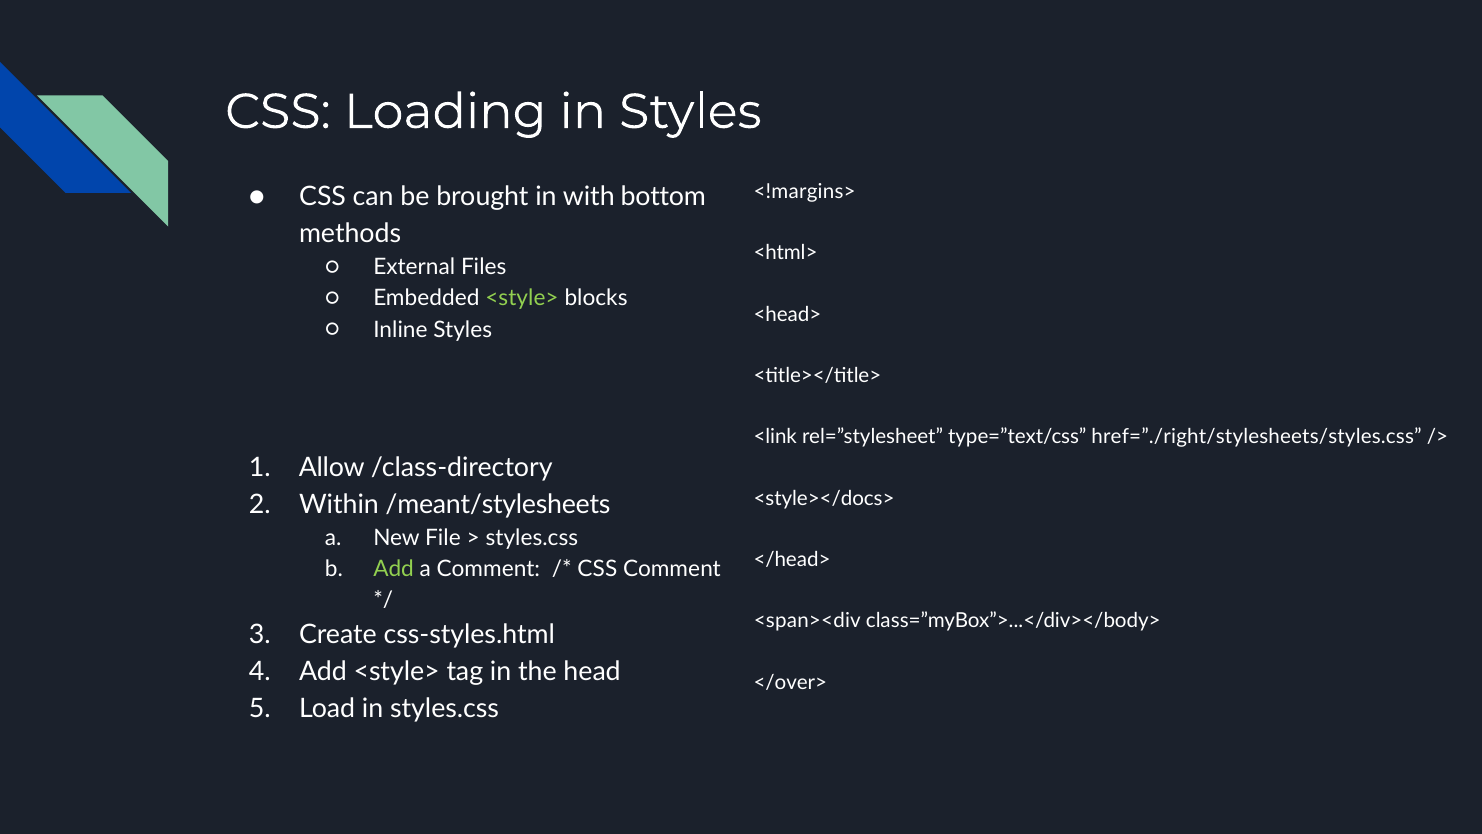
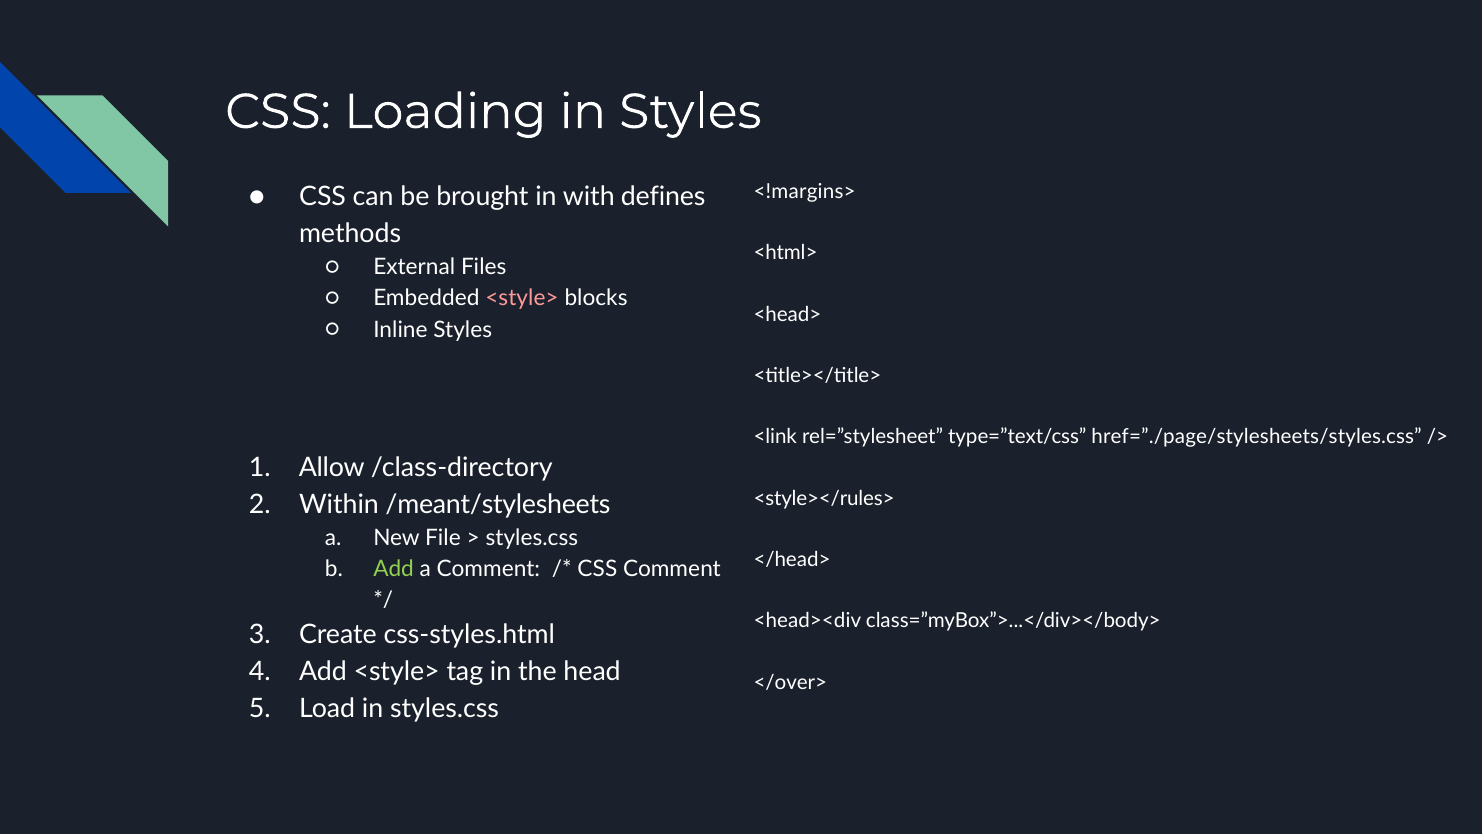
bottom: bottom -> defines (663, 197)
<style> colour: light green -> pink (522, 298)
href=”./right/stylesheets/styles.css: href=”./right/stylesheets/styles.css -> href=”./page/stylesheets/styles.css (1257, 437)
<style></docs>: <style></docs> -> <style></rules> (824, 498)
<span><div: <span><div -> <head><div (807, 621)
